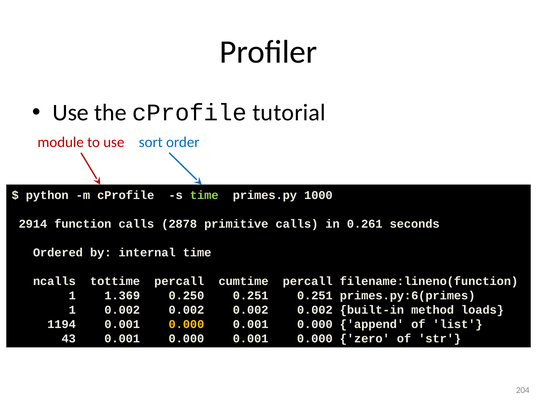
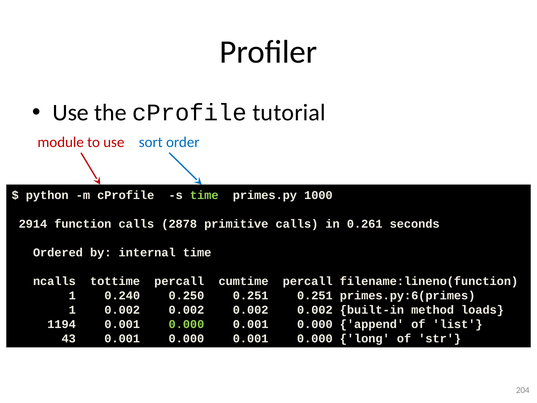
1.369: 1.369 -> 0.240 (122, 295)
0.000 colour: yellow -> light green (186, 324)
zero: zero -> long (365, 338)
